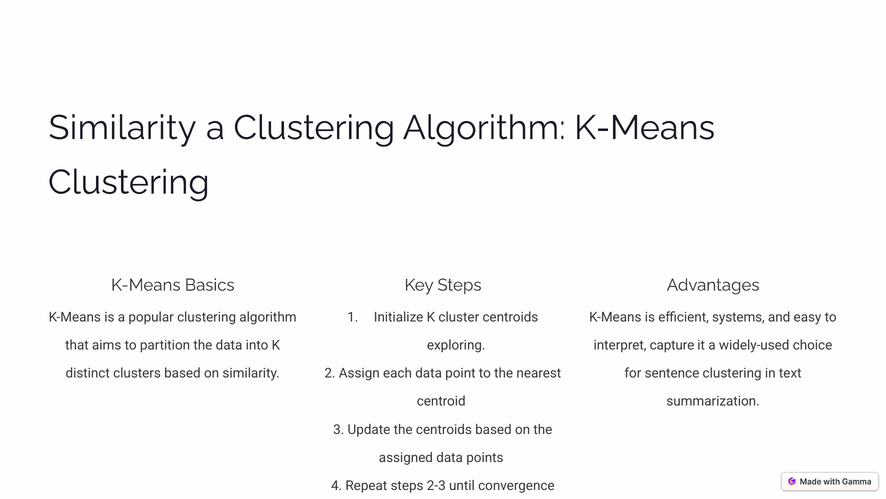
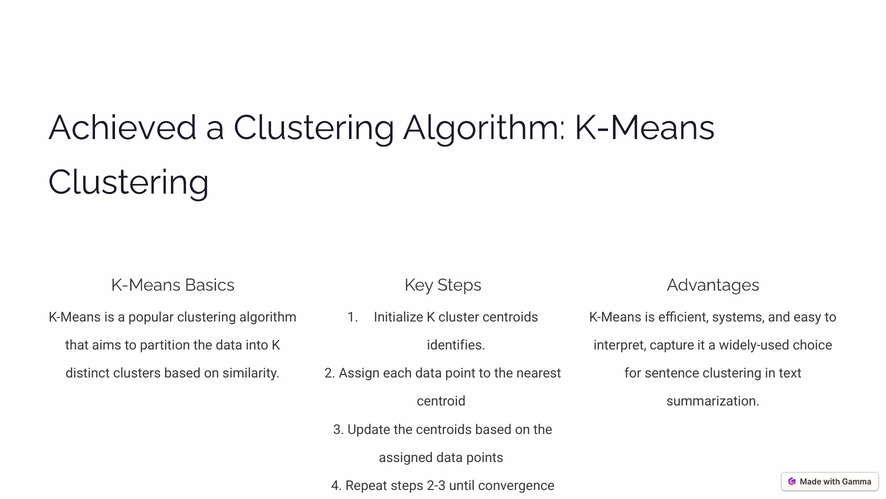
Similarity: Similarity -> Achieved (123, 128)
exploring: exploring -> identifies (456, 346)
